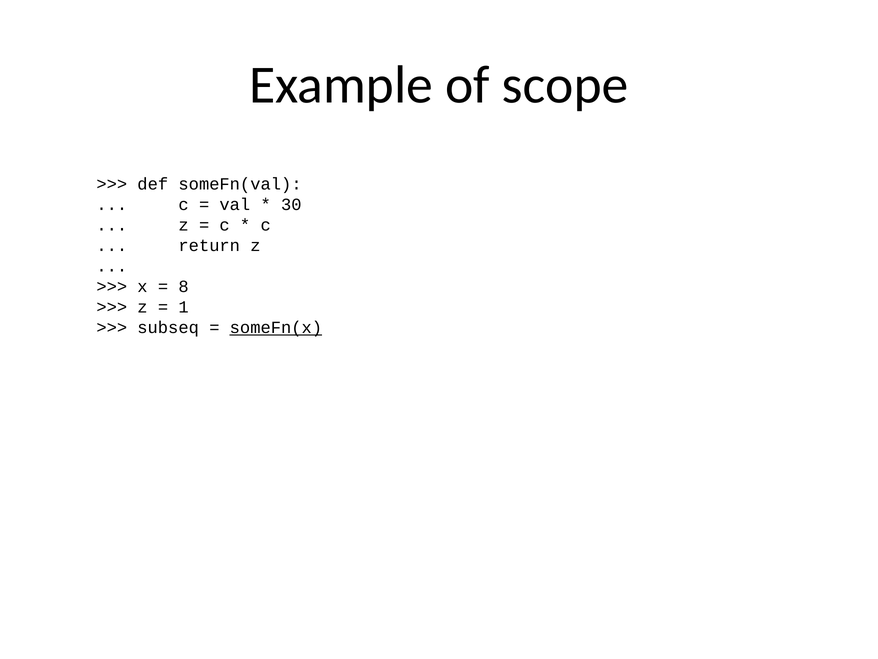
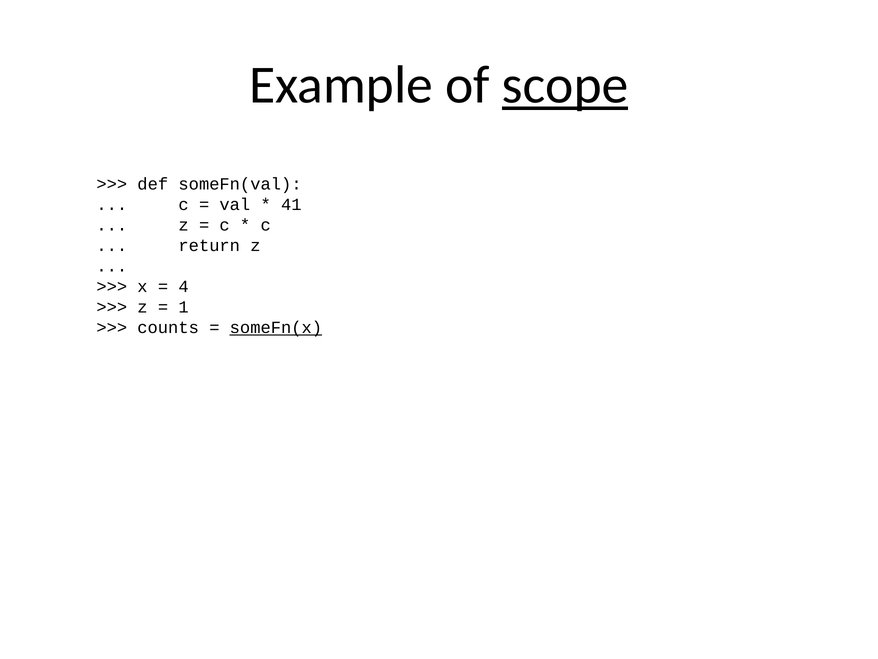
scope underline: none -> present (565, 85)
30: 30 -> 41 (291, 204)
8: 8 -> 4 (184, 286)
subseq: subseq -> counts (168, 327)
